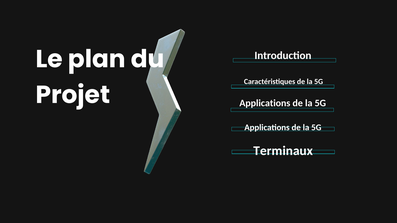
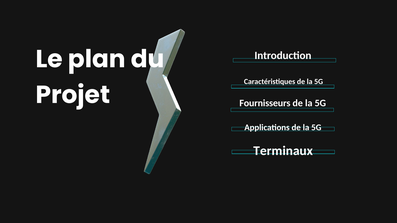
Applications: Applications -> Fournisseurs (265, 103)
